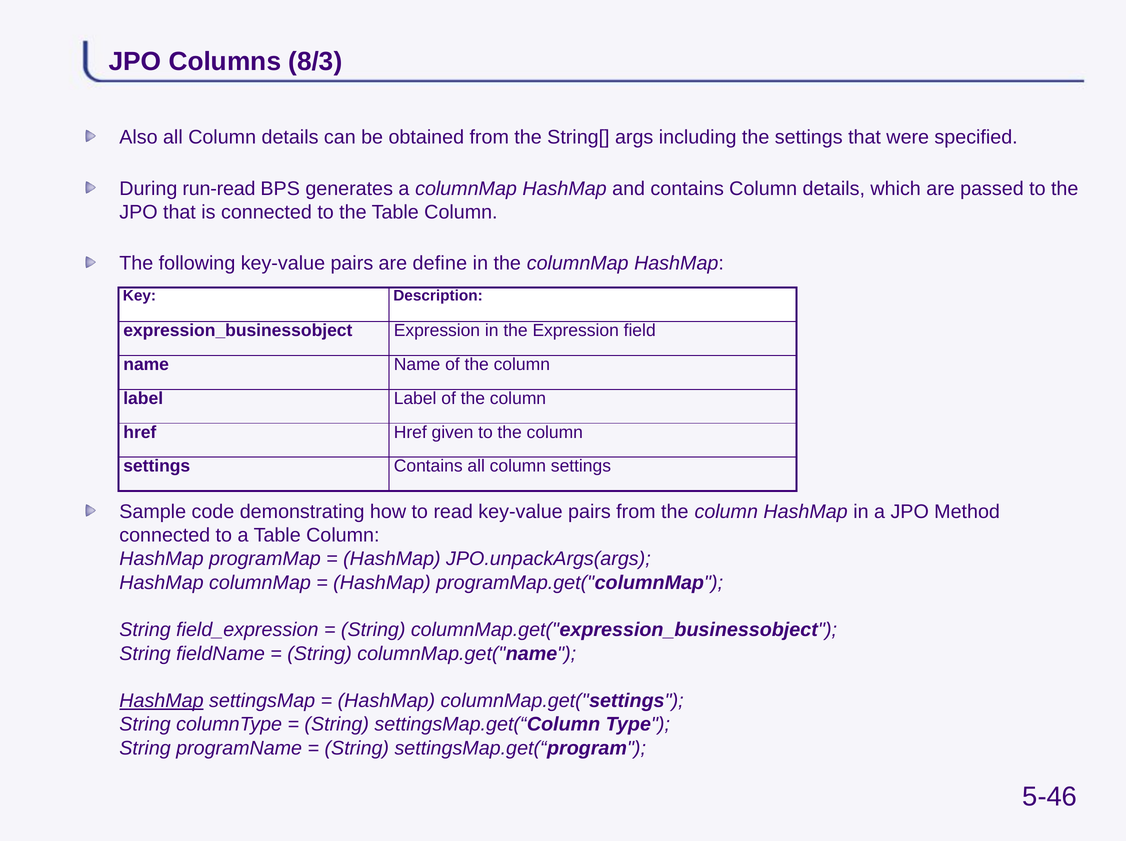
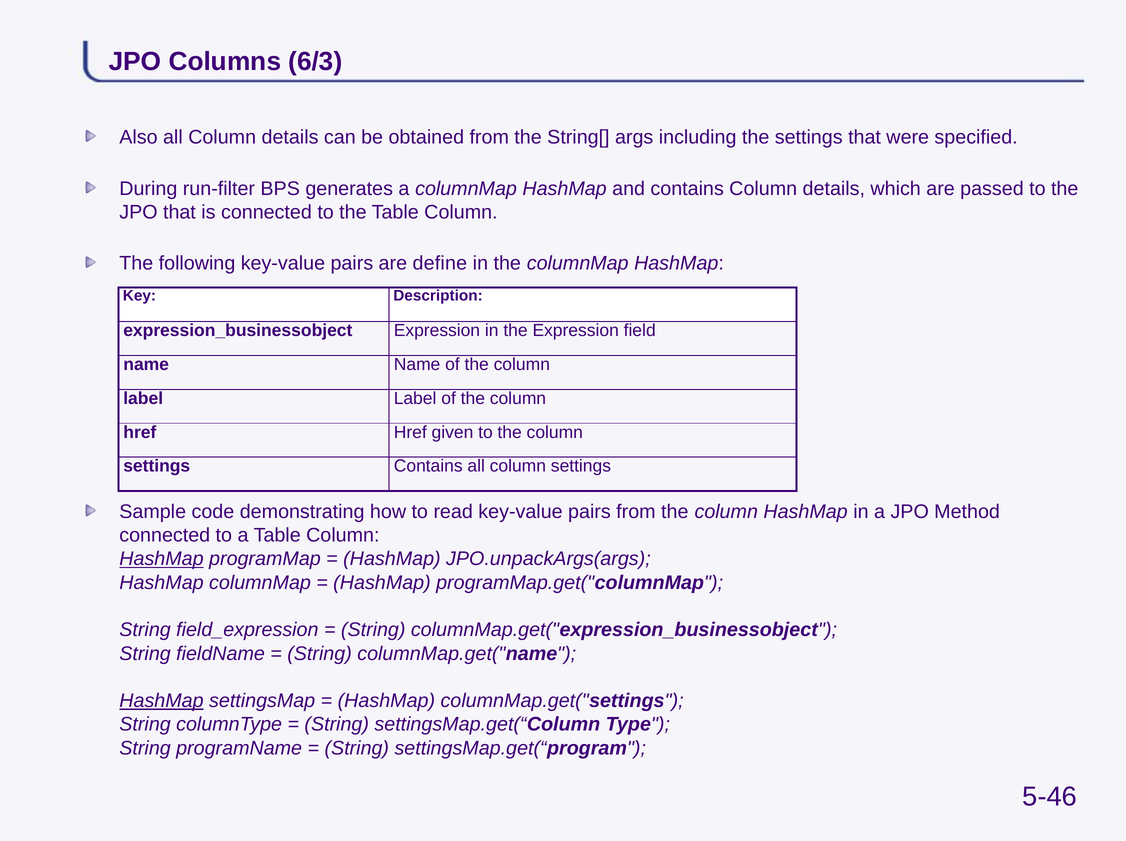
8/3: 8/3 -> 6/3 (315, 62)
run-read: run-read -> run-filter (219, 189)
HashMap underline: none -> present (161, 559)
